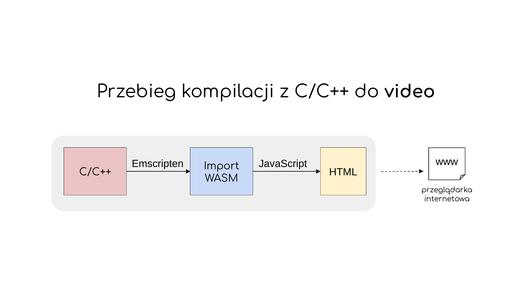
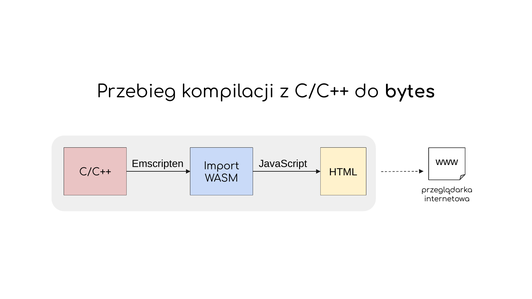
video: video -> bytes (410, 92)
